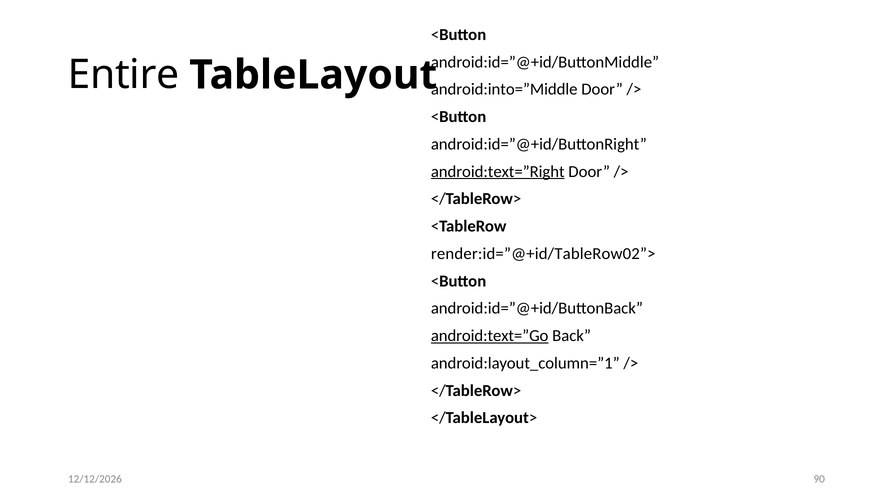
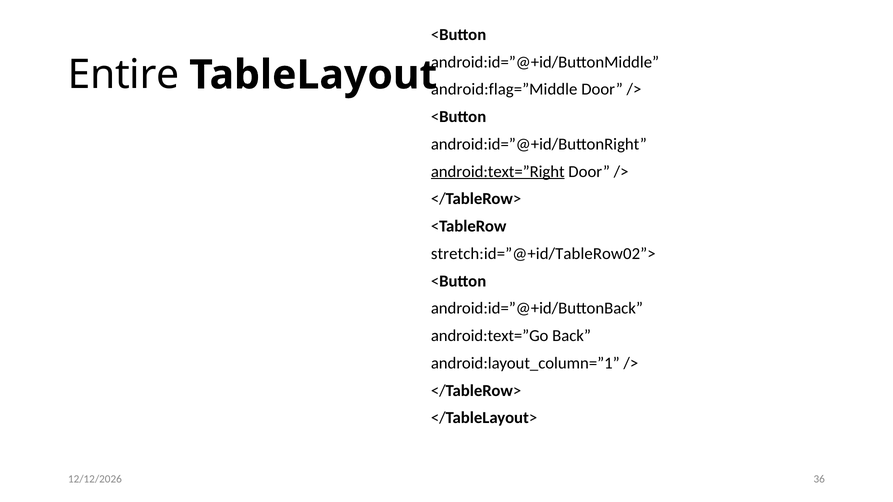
android:into=”Middle: android:into=”Middle -> android:flag=”Middle (504, 89)
render:id=”@+id/TableRow02”>: render:id=”@+id/TableRow02”> -> stretch:id=”@+id/TableRow02”> (543, 254)
android:text=”Go underline: present -> none (490, 336)
90: 90 -> 36 (819, 480)
